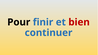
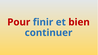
Pour colour: black -> red (19, 22)
